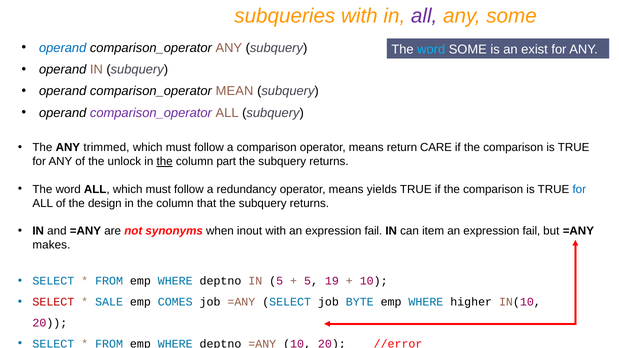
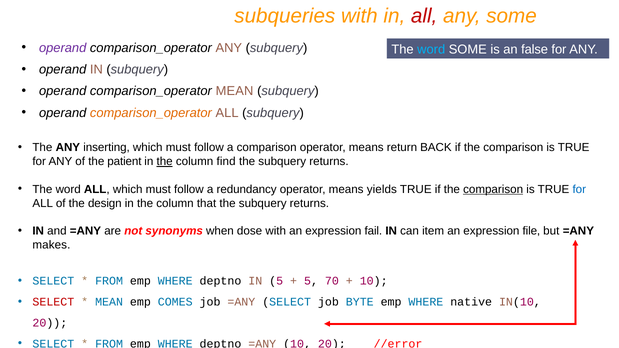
all colour: purple -> red (424, 16)
operand colour: blue -> purple (63, 48)
exist: exist -> false (535, 49)
comparison_operator colour: purple -> orange (151, 113)
trimmed: trimmed -> inserting (107, 148)
CARE: CARE -> BACK (436, 148)
unlock: unlock -> patient (124, 162)
part: part -> find (226, 162)
comparison underline: none -> present (493, 189)
inout: inout -> dose (250, 231)
fail: fail -> file (531, 231)
19: 19 -> 70 (332, 281)
SALE: SALE -> MEAN (109, 302)
higher: higher -> native (471, 302)
